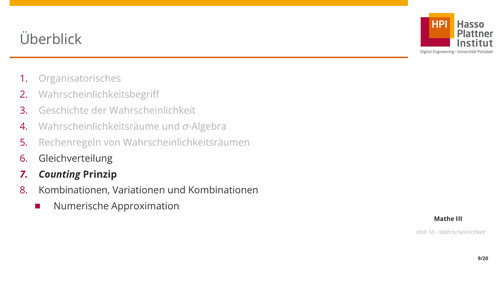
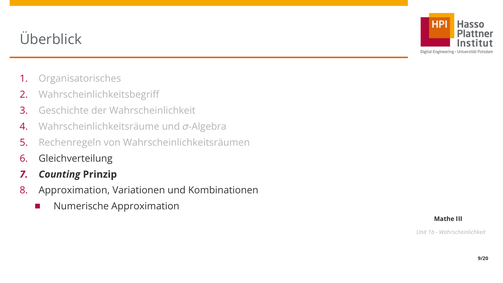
Kombinationen: Kombinationen -> Approximation (74, 190)
